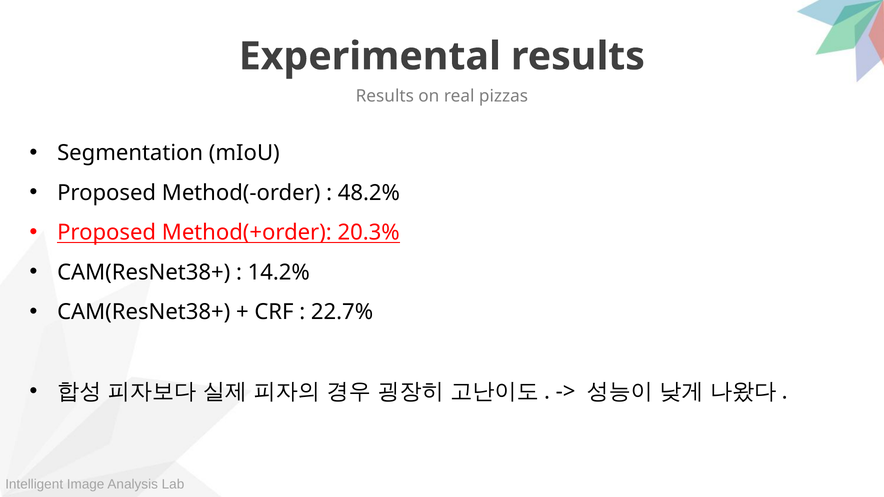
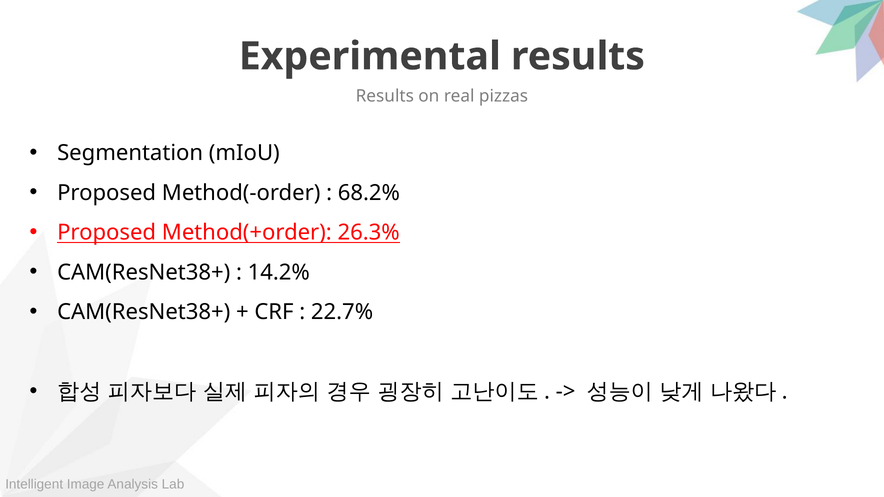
48.2%: 48.2% -> 68.2% (369, 193)
20.3%: 20.3% -> 26.3% (369, 233)
